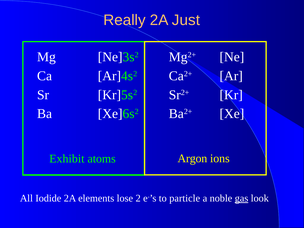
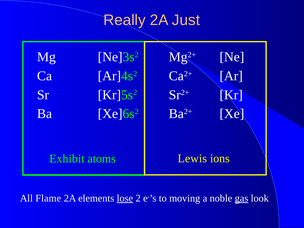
Argon: Argon -> Lewis (192, 158)
Iodide: Iodide -> Flame (48, 198)
lose underline: none -> present (125, 198)
particle: particle -> moving (185, 198)
